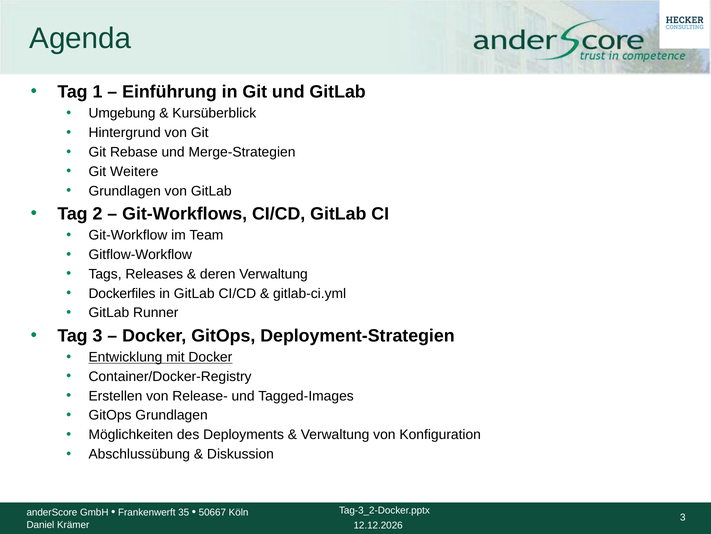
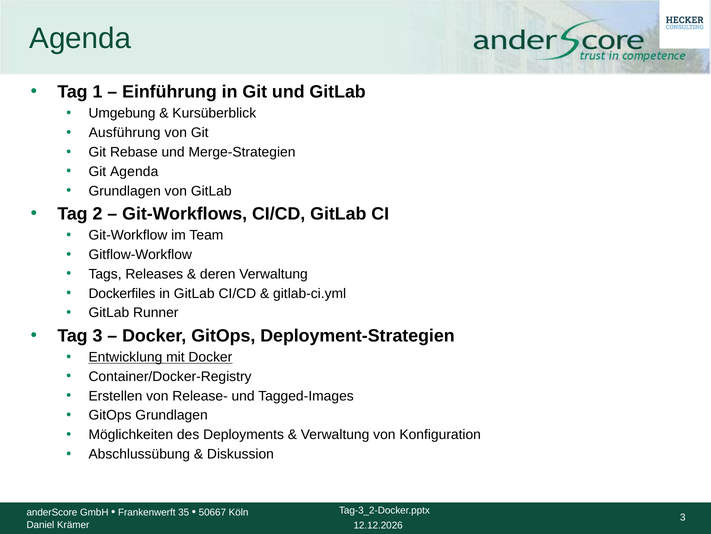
Hintergrund: Hintergrund -> Ausführung (125, 133)
Git Weitere: Weitere -> Agenda (134, 171)
